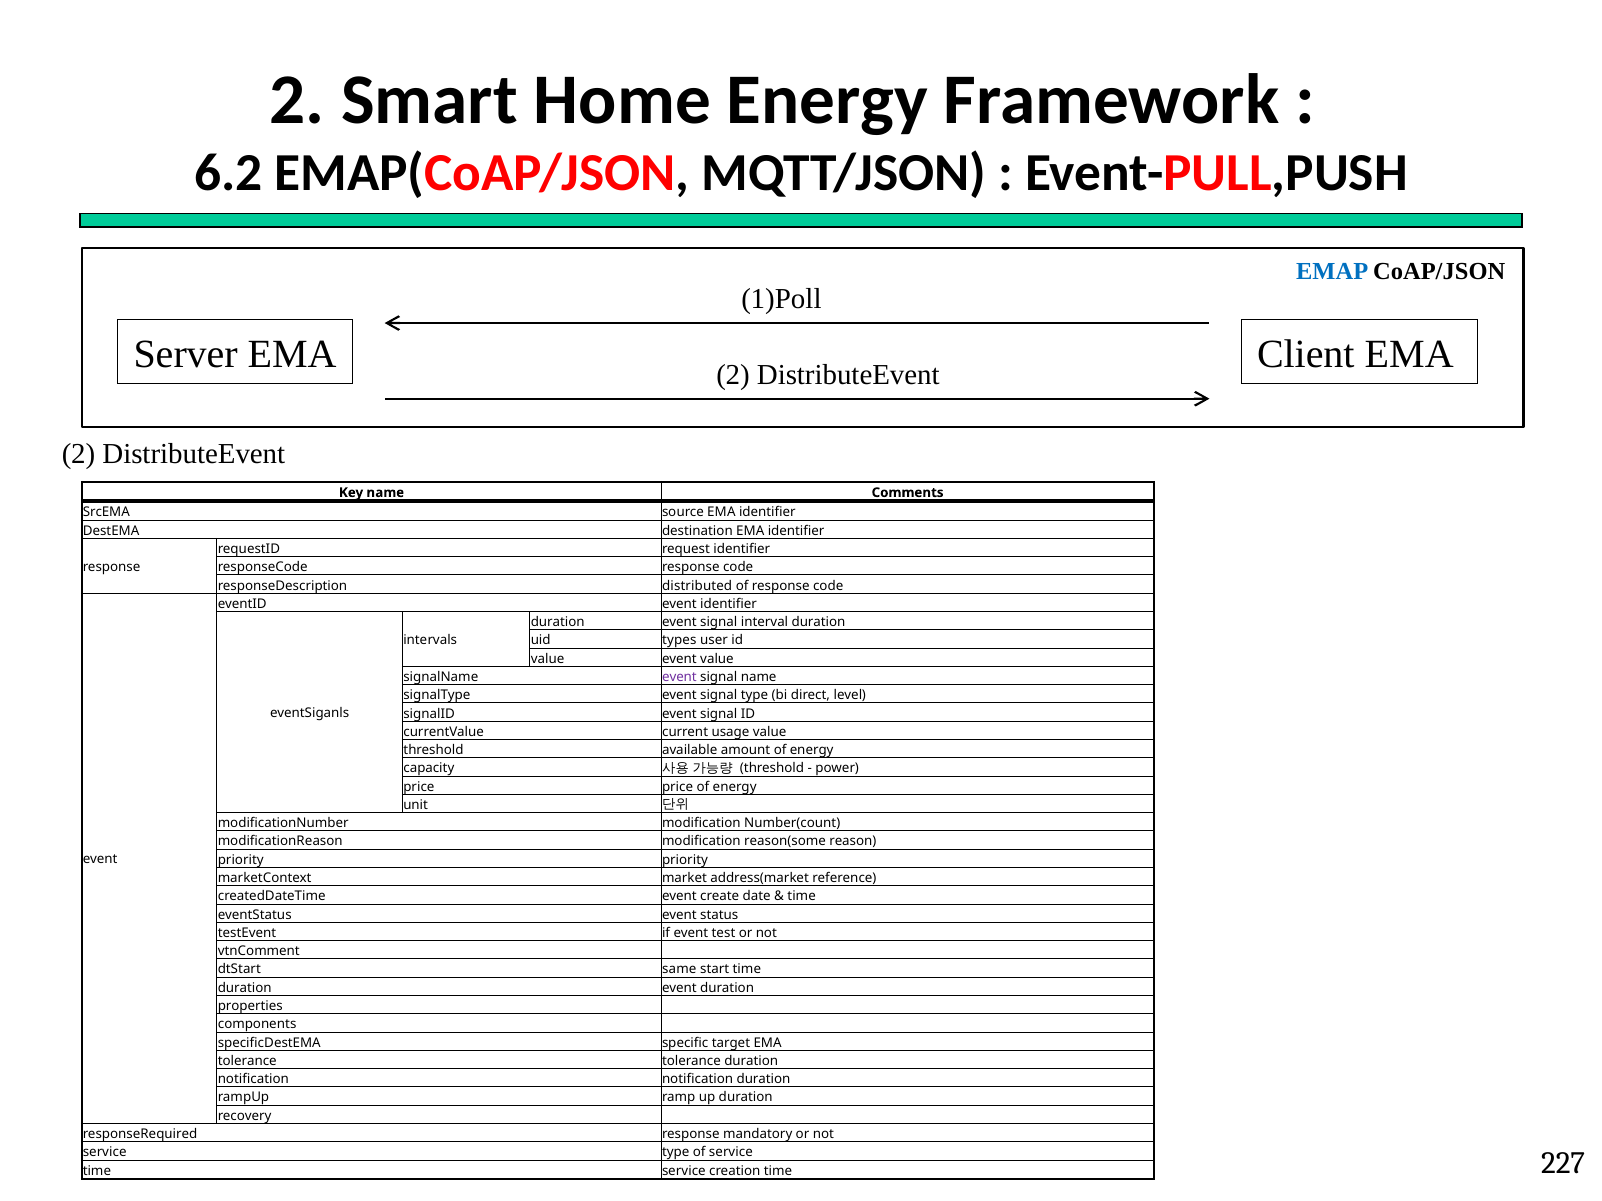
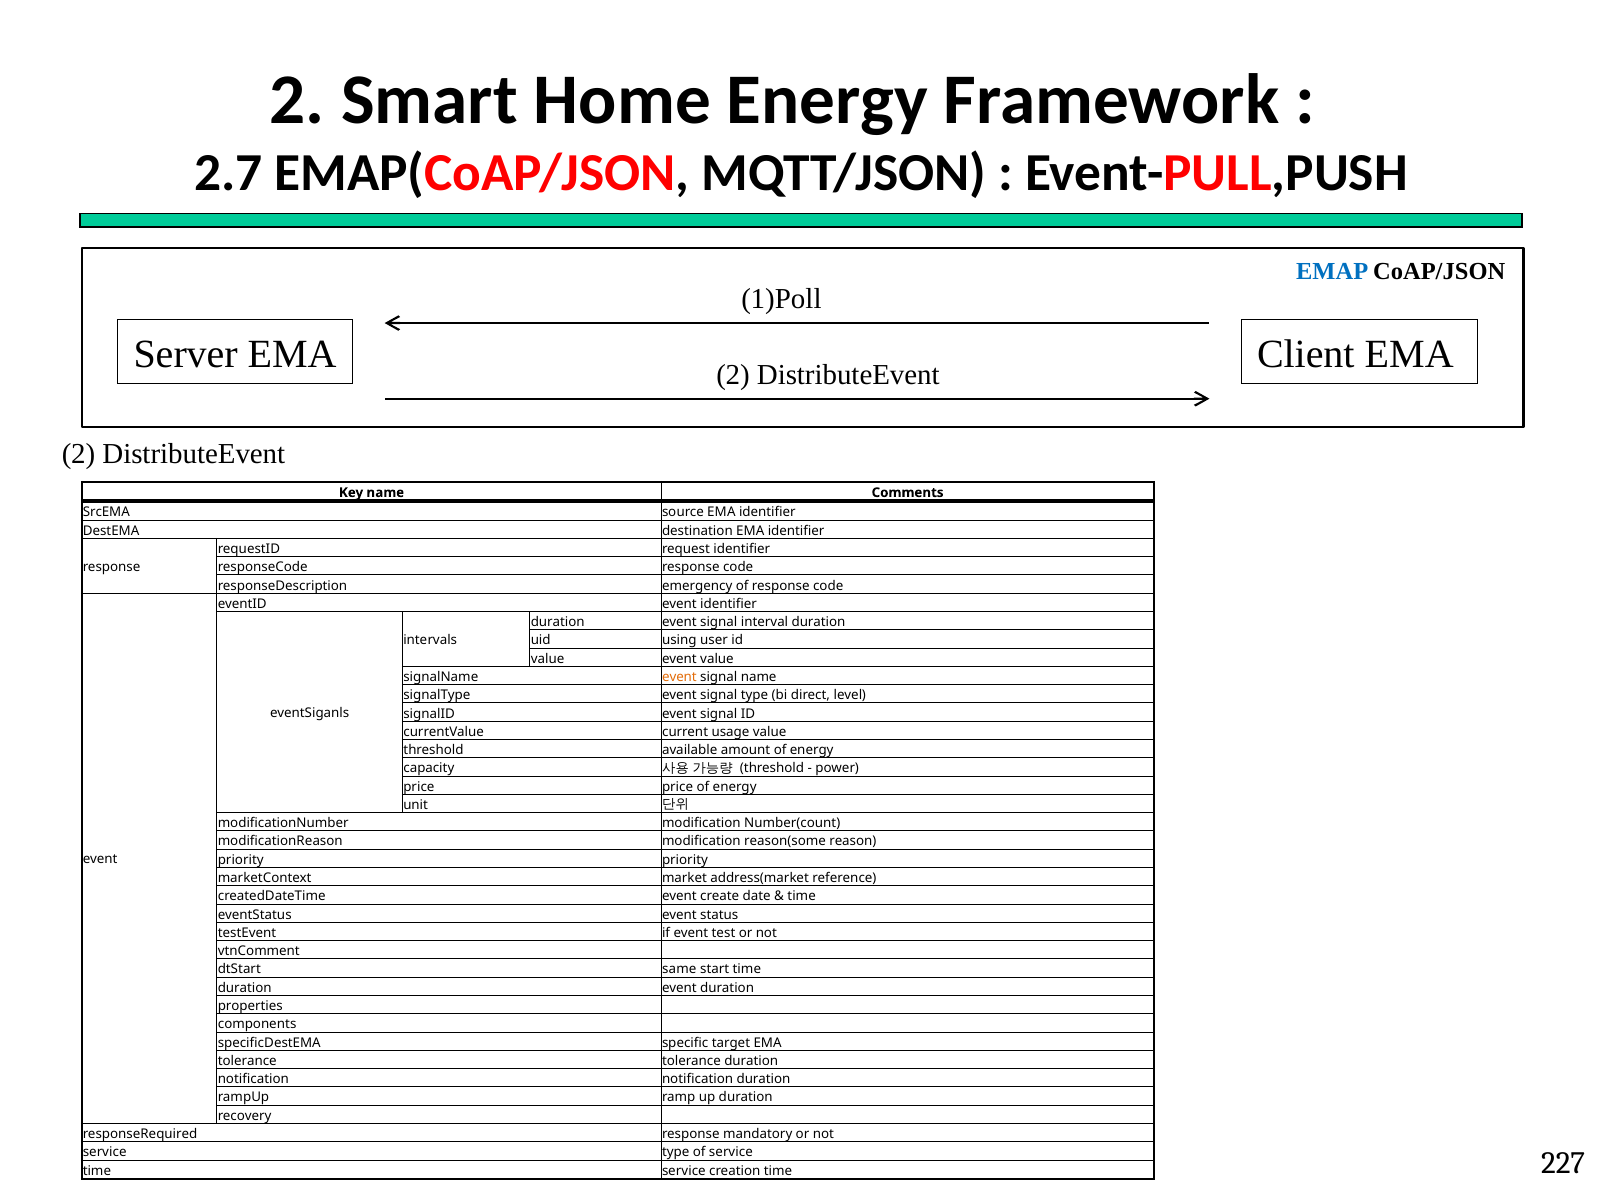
6.2: 6.2 -> 2.7 (228, 173)
distributed: distributed -> emergency (697, 586)
types: types -> using (679, 641)
event colour: purple -> orange (679, 677)
